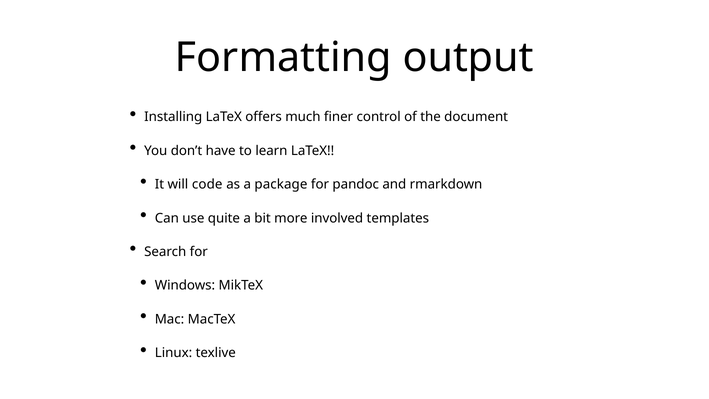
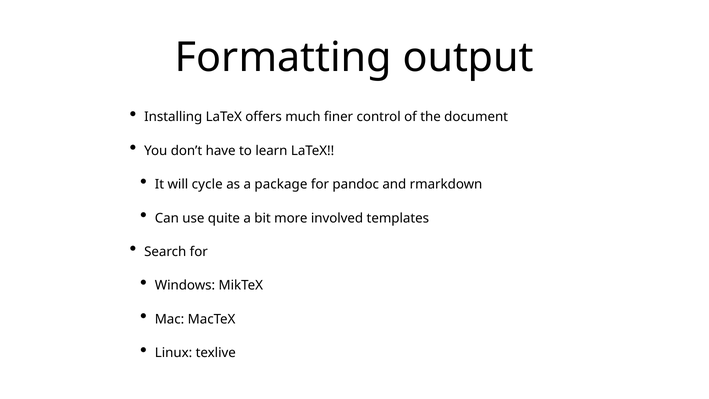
code: code -> cycle (207, 184)
